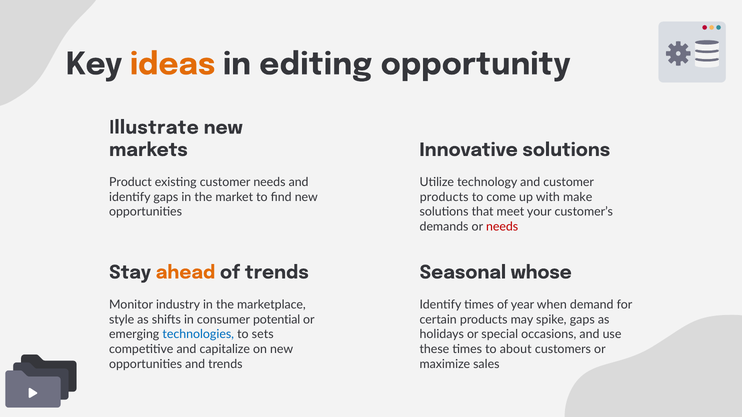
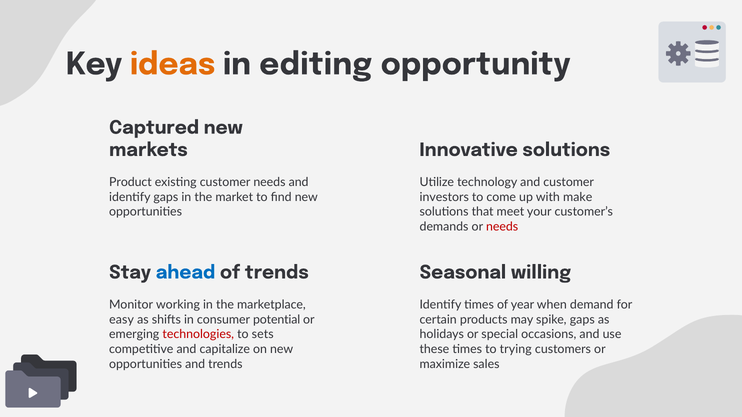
Illustrate: Illustrate -> Captured (154, 128)
products: products -> investors (444, 197)
ahead colour: orange -> blue (185, 273)
whose: whose -> willing (541, 273)
industry: industry -> working (178, 305)
style: style -> easy (122, 320)
technologies colour: blue -> red (198, 335)
about: about -> trying (516, 350)
